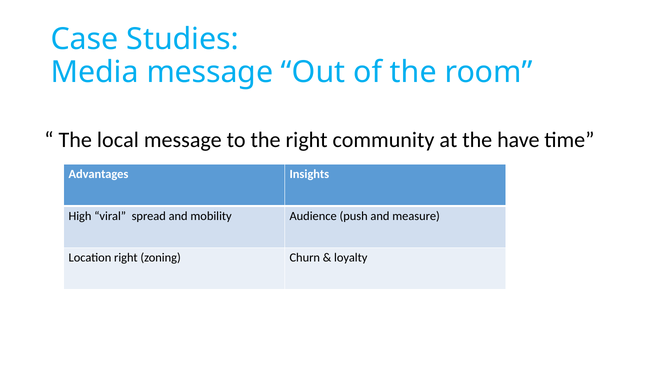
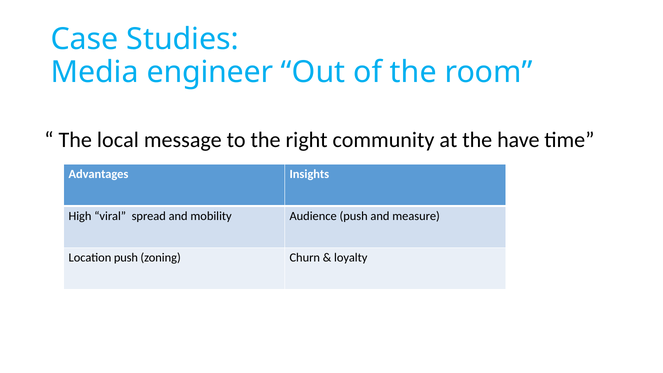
Media message: message -> engineer (210, 72)
Location right: right -> push (126, 258)
